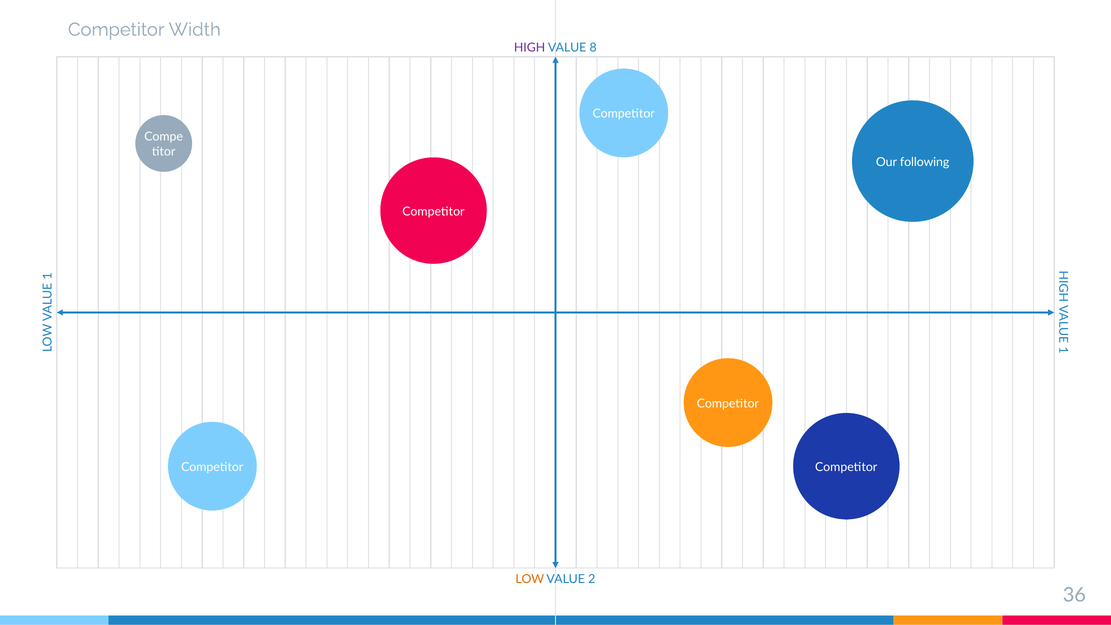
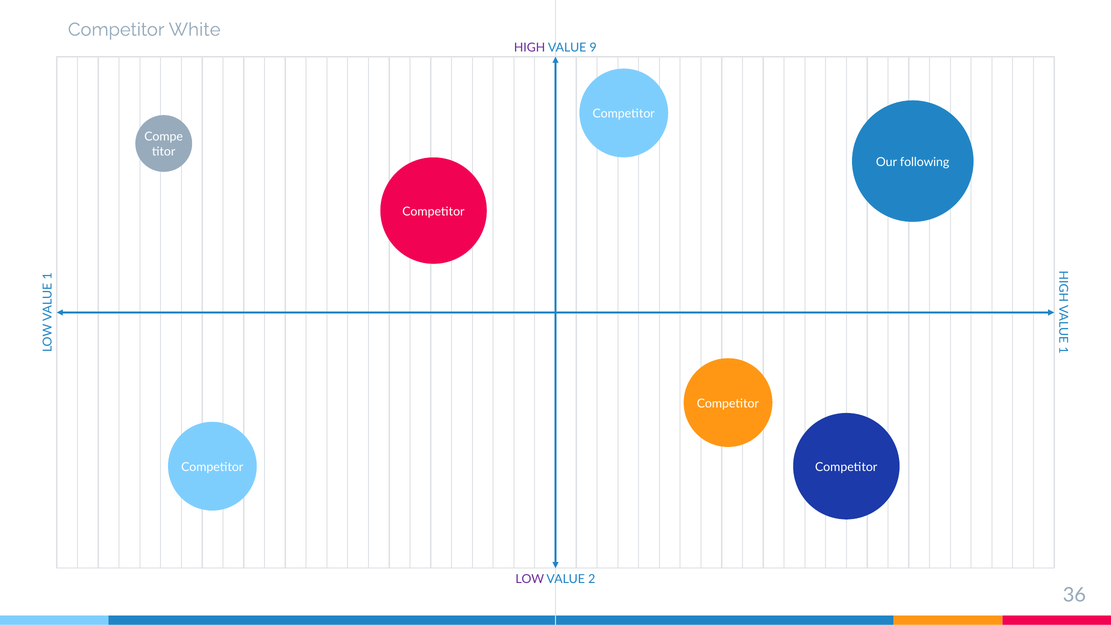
Width: Width -> White (195, 30)
8: 8 -> 9 (593, 48)
LOW colour: orange -> purple (530, 579)
